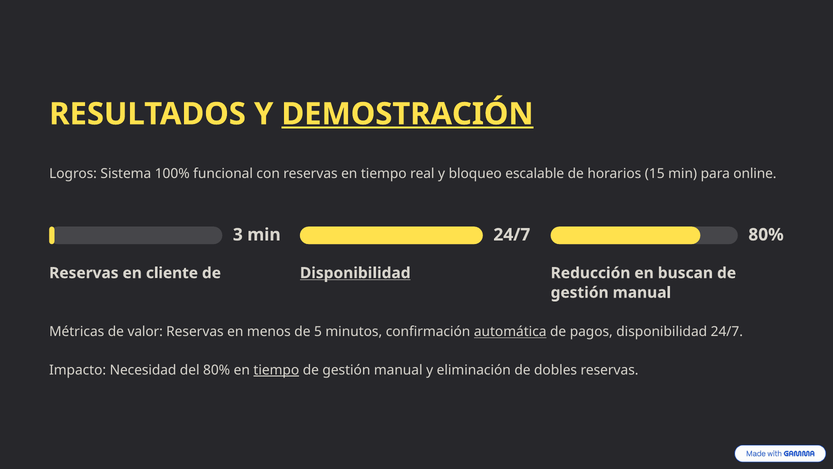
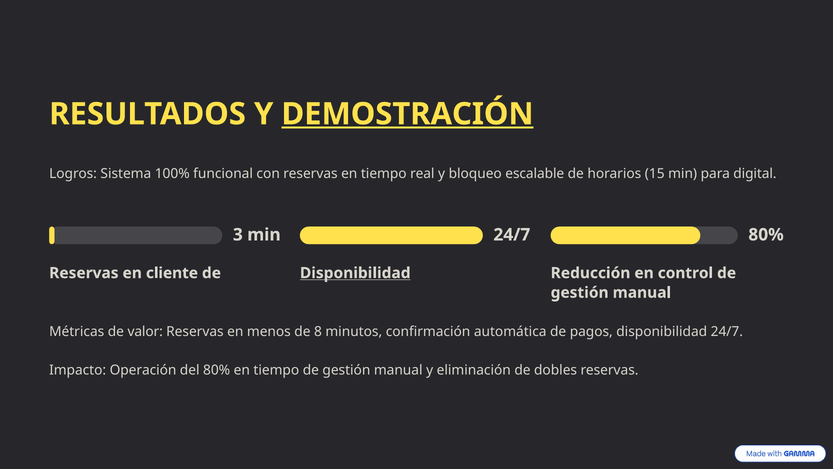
online: online -> digital (755, 174)
buscan: buscan -> control (685, 273)
5: 5 -> 8 (318, 332)
automática underline: present -> none (510, 332)
Necesidad: Necesidad -> Operación (143, 370)
tiempo underline: present -> none (276, 370)
